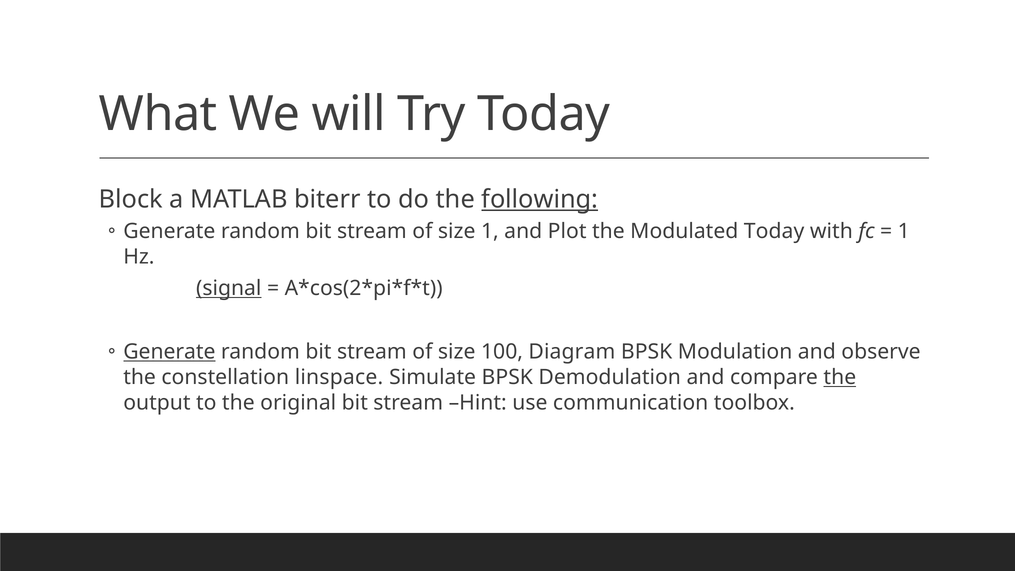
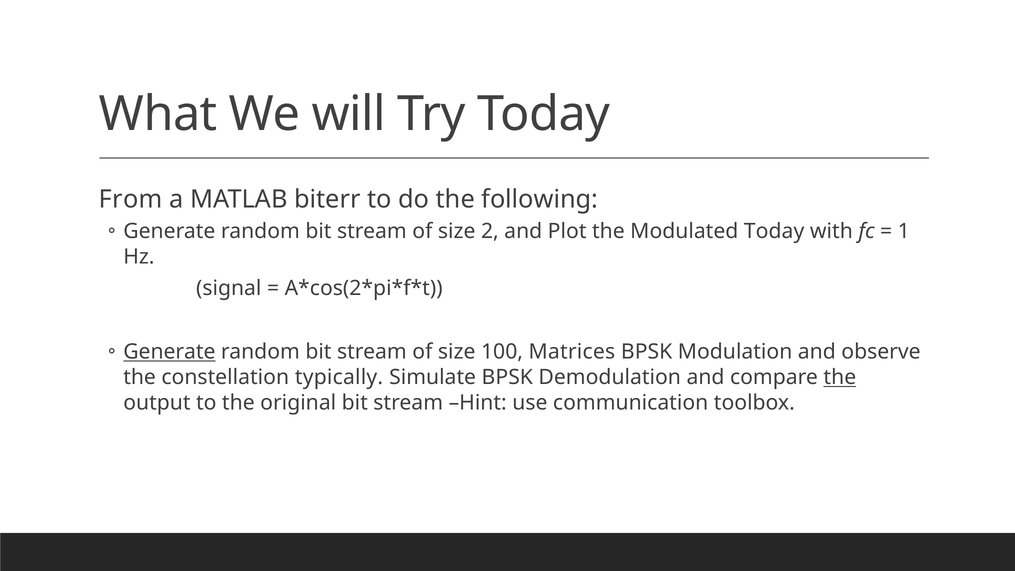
Block: Block -> From (131, 199)
following underline: present -> none (540, 199)
size 1: 1 -> 2 (490, 231)
signal underline: present -> none (229, 288)
Diagram: Diagram -> Matrices (572, 352)
linspace: linspace -> typically (339, 377)
